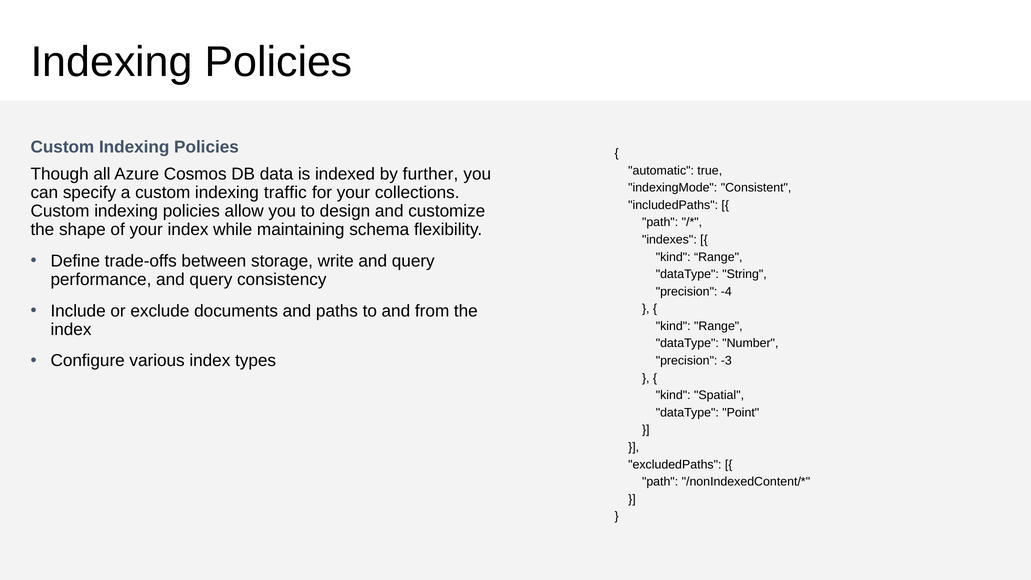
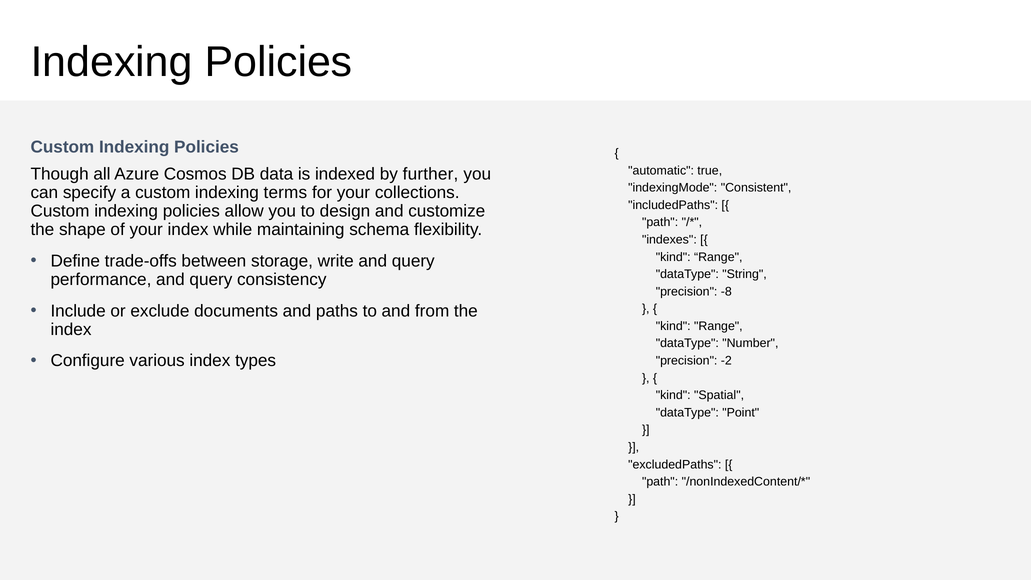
traffic: traffic -> terms (285, 193)
-4: -4 -> -8 (726, 291)
-3: -3 -> -2 (726, 361)
